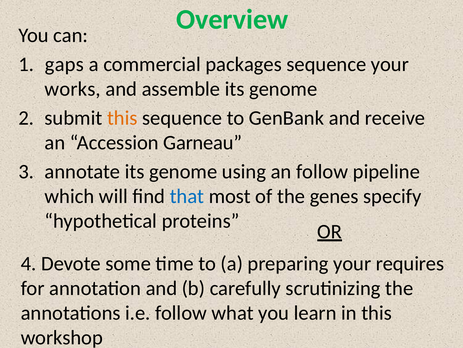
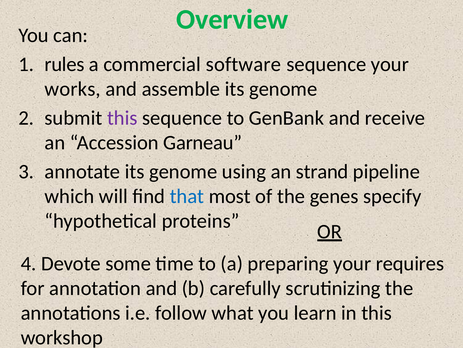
gaps: gaps -> rules (65, 64)
packages: packages -> software (243, 64)
this colour: orange -> purple (122, 118)
an follow: follow -> strand (322, 171)
